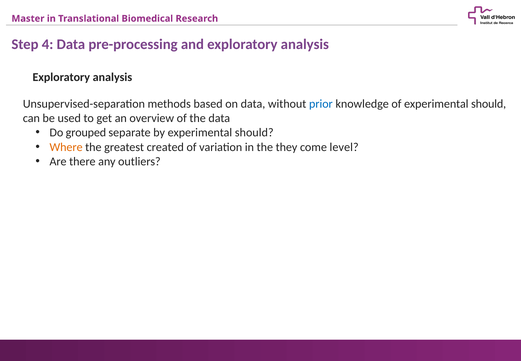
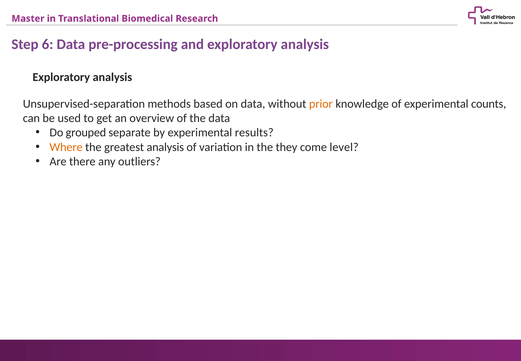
4: 4 -> 6 (48, 44)
prior colour: blue -> orange (321, 104)
of experimental should: should -> counts (489, 104)
by experimental should: should -> results (254, 132)
greatest created: created -> analysis (165, 147)
